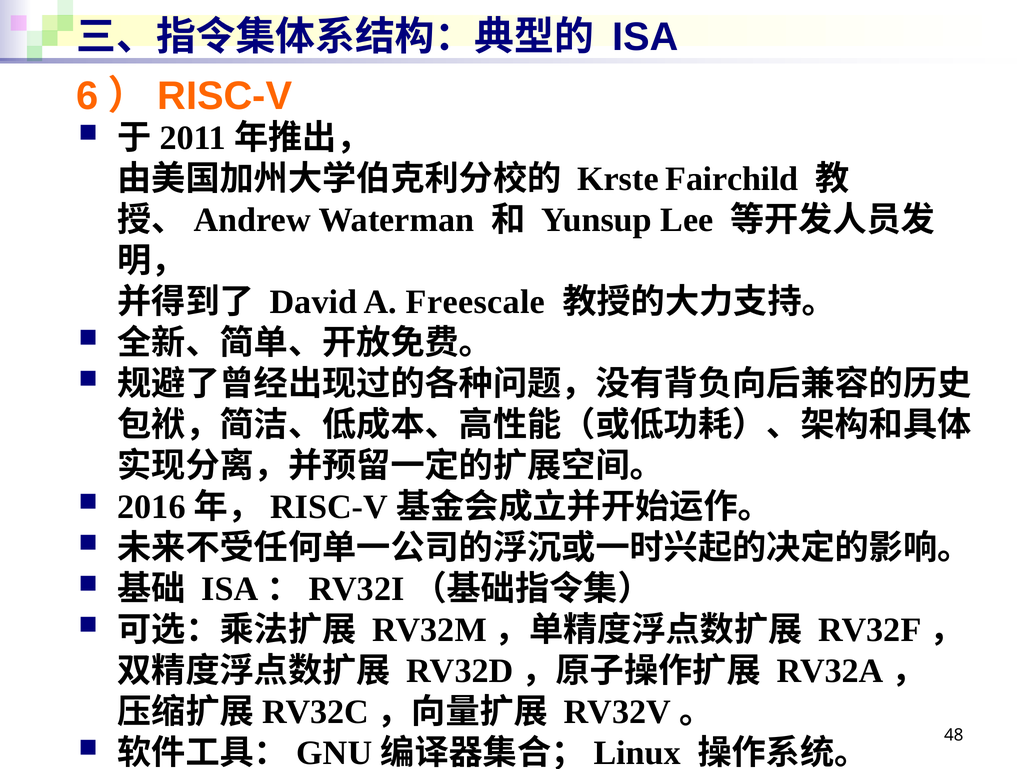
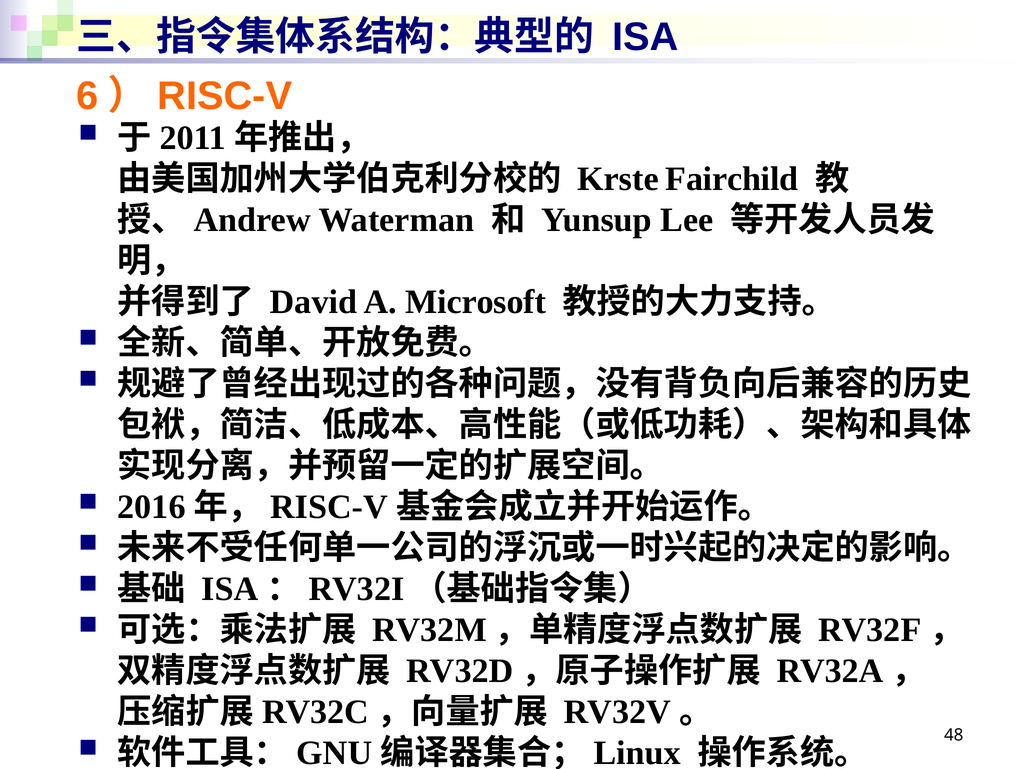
Freescale: Freescale -> Microsoft (476, 302)
